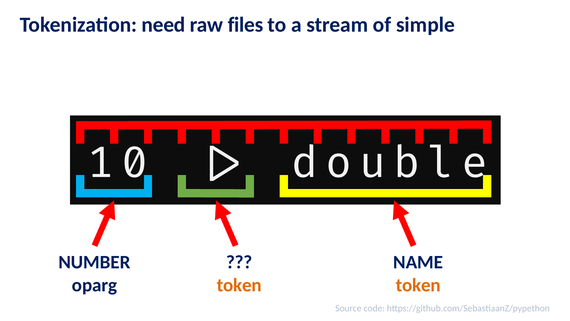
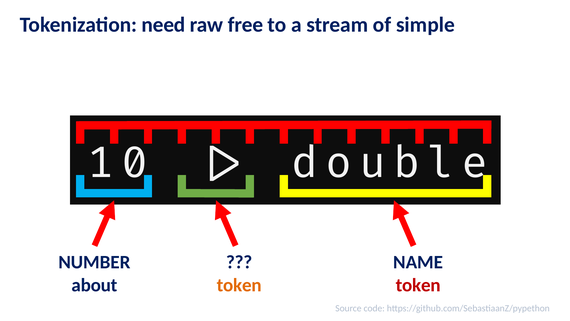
files: files -> free (245, 25)
oparg: oparg -> about (95, 285)
token colour: orange -> red (418, 285)
